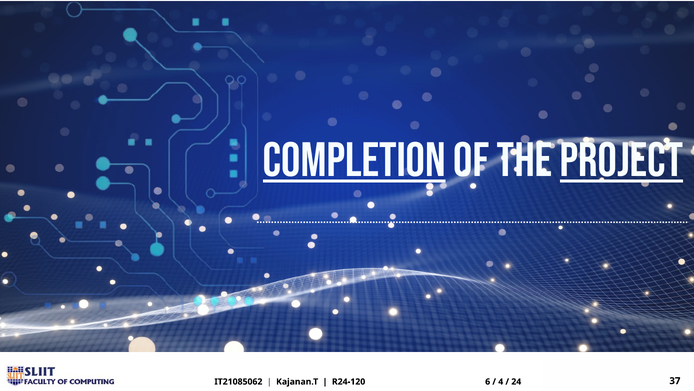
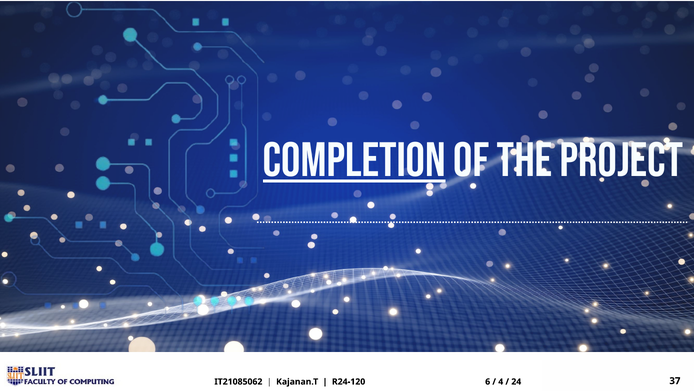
PROJECT underline: present -> none (622, 160)
